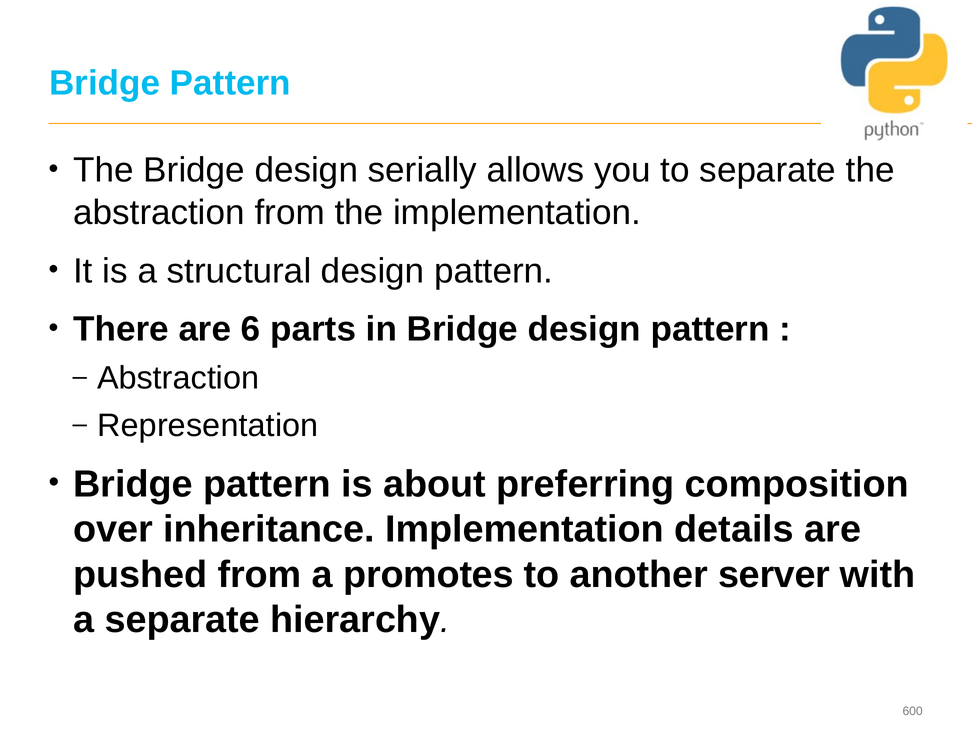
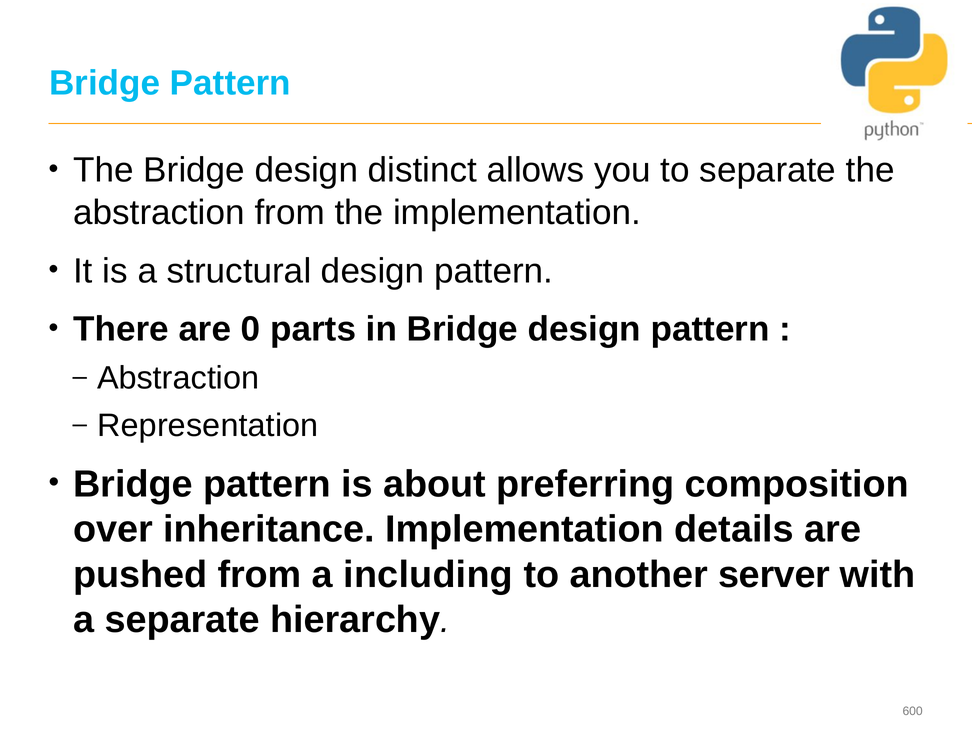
serially: serially -> distinct (422, 170)
6: 6 -> 0 (251, 329)
promotes: promotes -> including (428, 575)
